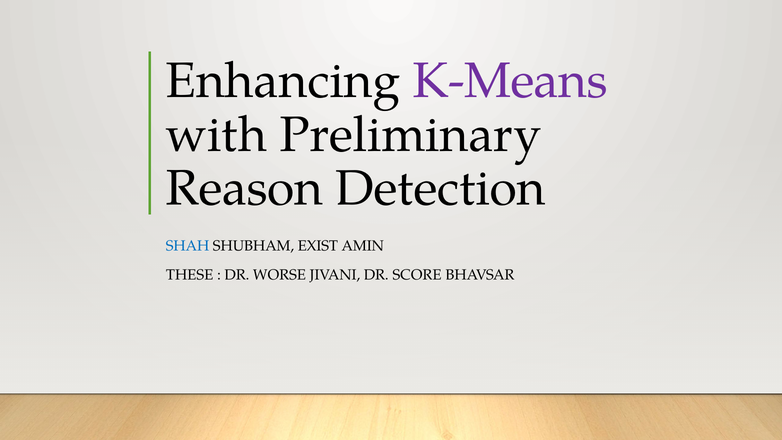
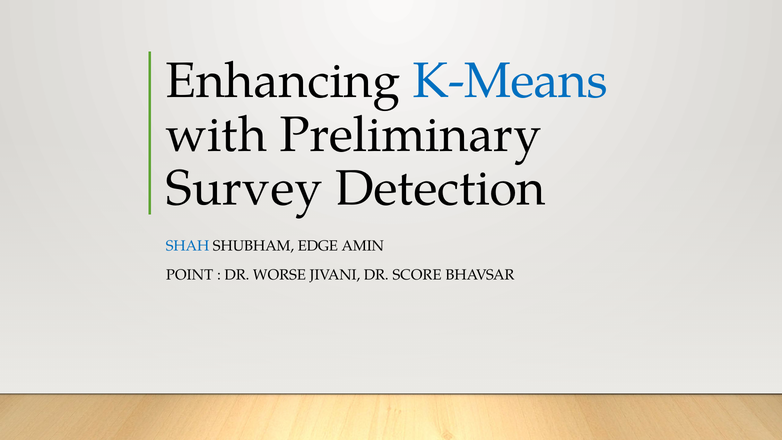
K-Means colour: purple -> blue (510, 81)
Reason: Reason -> Survey (244, 188)
EXIST: EXIST -> EDGE (318, 246)
THESE: THESE -> POINT (190, 275)
